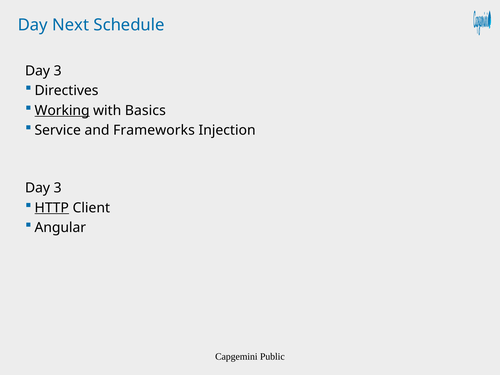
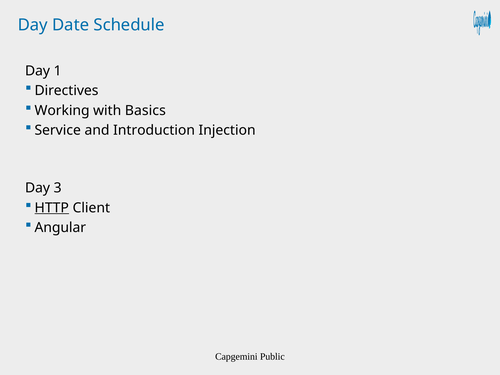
Next: Next -> Date (71, 25)
3: 3 -> 1 (58, 71)
Working underline: present -> none (62, 110)
Frameworks: Frameworks -> Introduction (154, 130)
